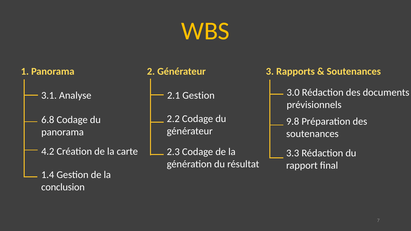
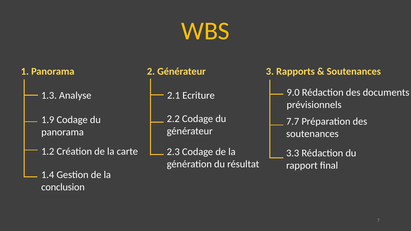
3.0: 3.0 -> 9.0 (293, 92)
3.1: 3.1 -> 1.3 (49, 96)
2.1 Gestion: Gestion -> Ecriture (199, 96)
6.8: 6.8 -> 1.9 (48, 120)
9.8: 9.8 -> 7.7 (293, 121)
4.2: 4.2 -> 1.2 (48, 152)
